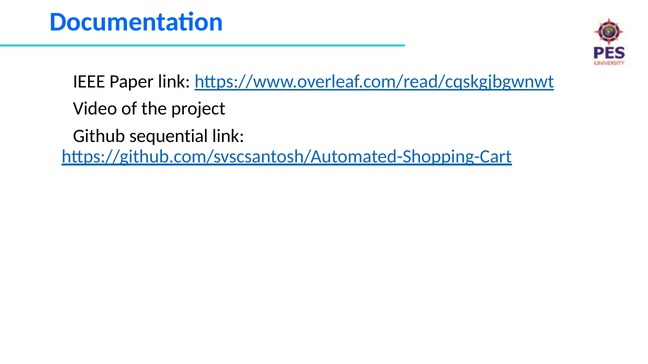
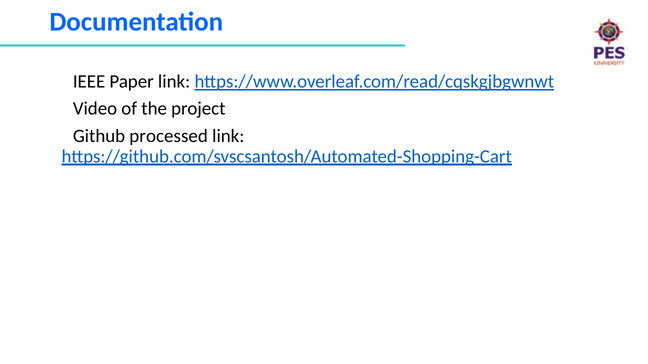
sequential: sequential -> processed (169, 136)
